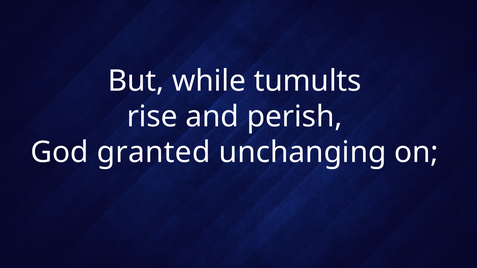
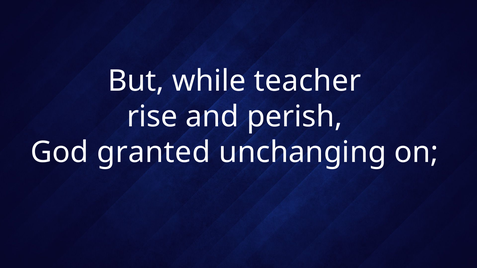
tumults: tumults -> teacher (308, 81)
